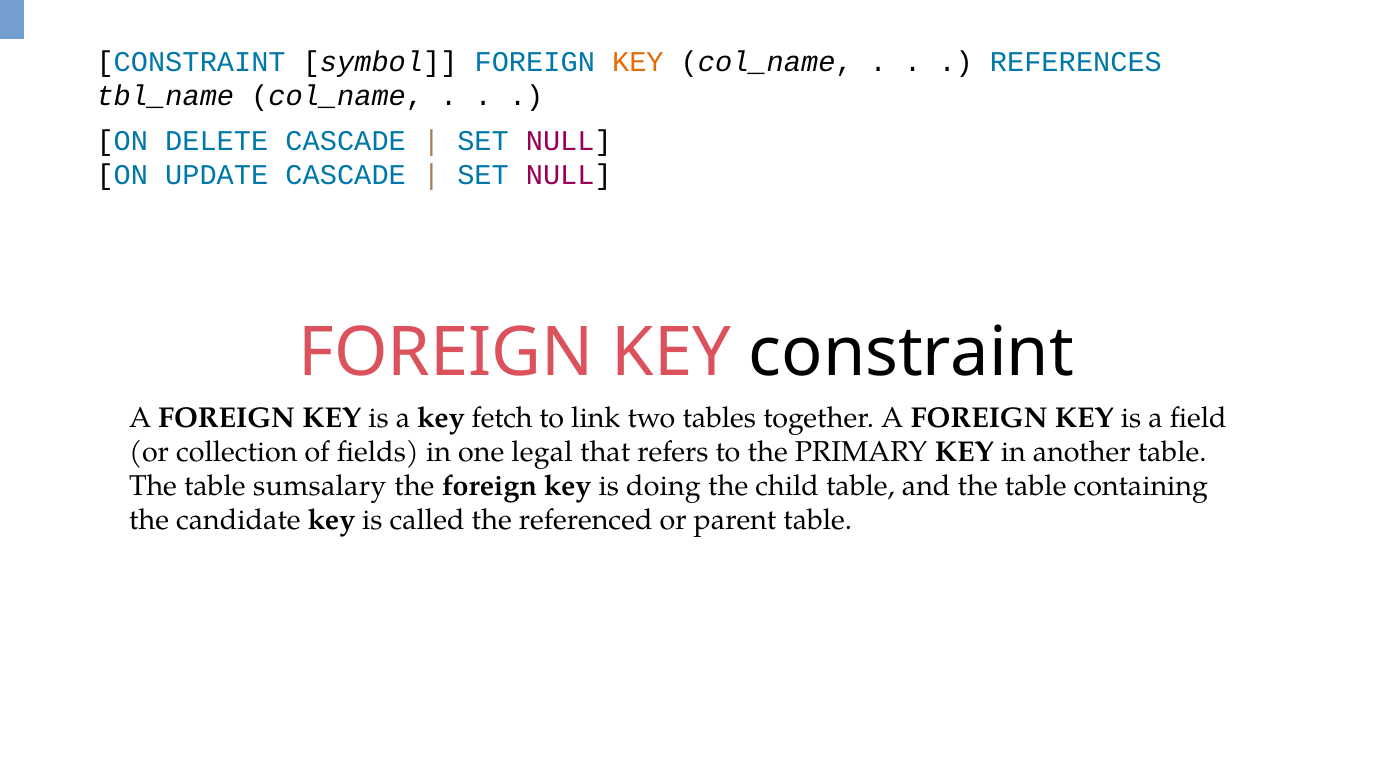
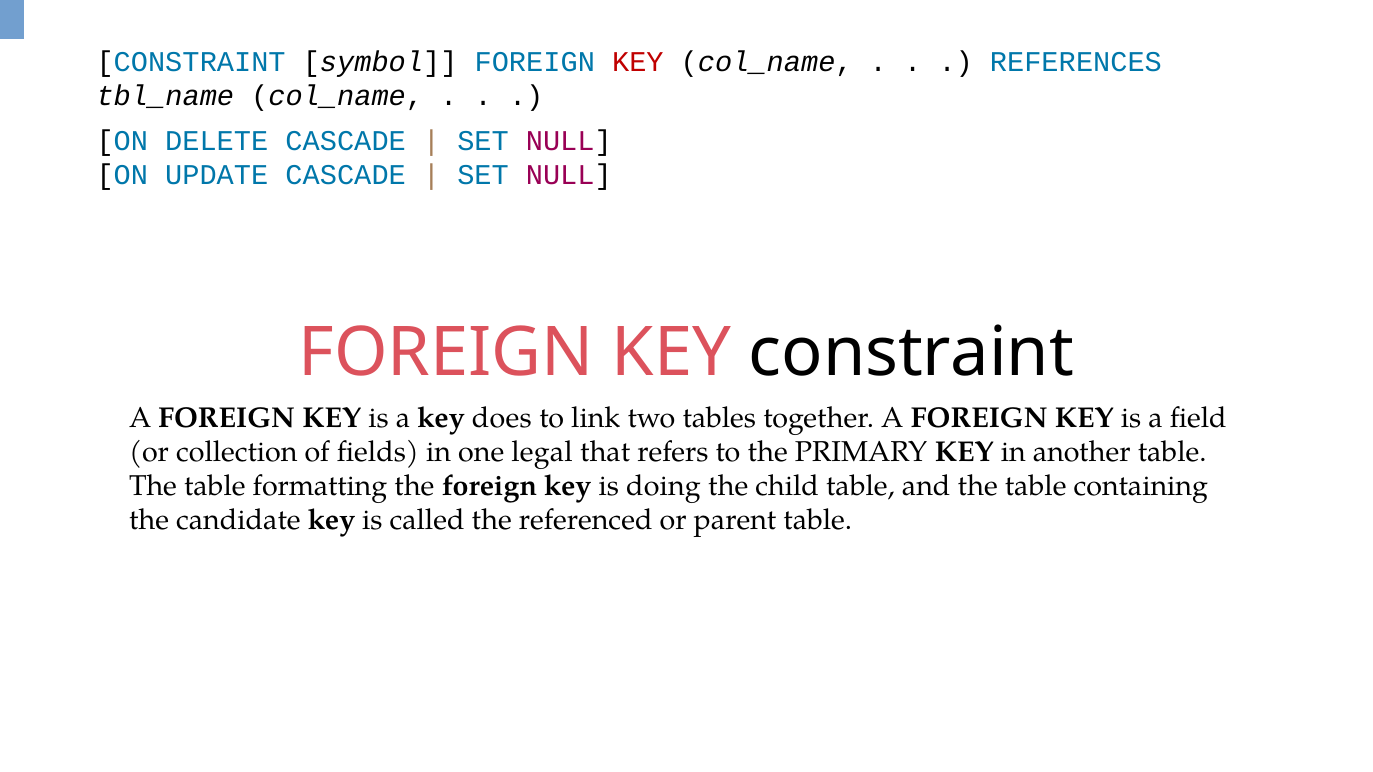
KEY colour: orange -> red (638, 62)
fetch: fetch -> does (502, 418)
sumsalary: sumsalary -> formatting (320, 486)
